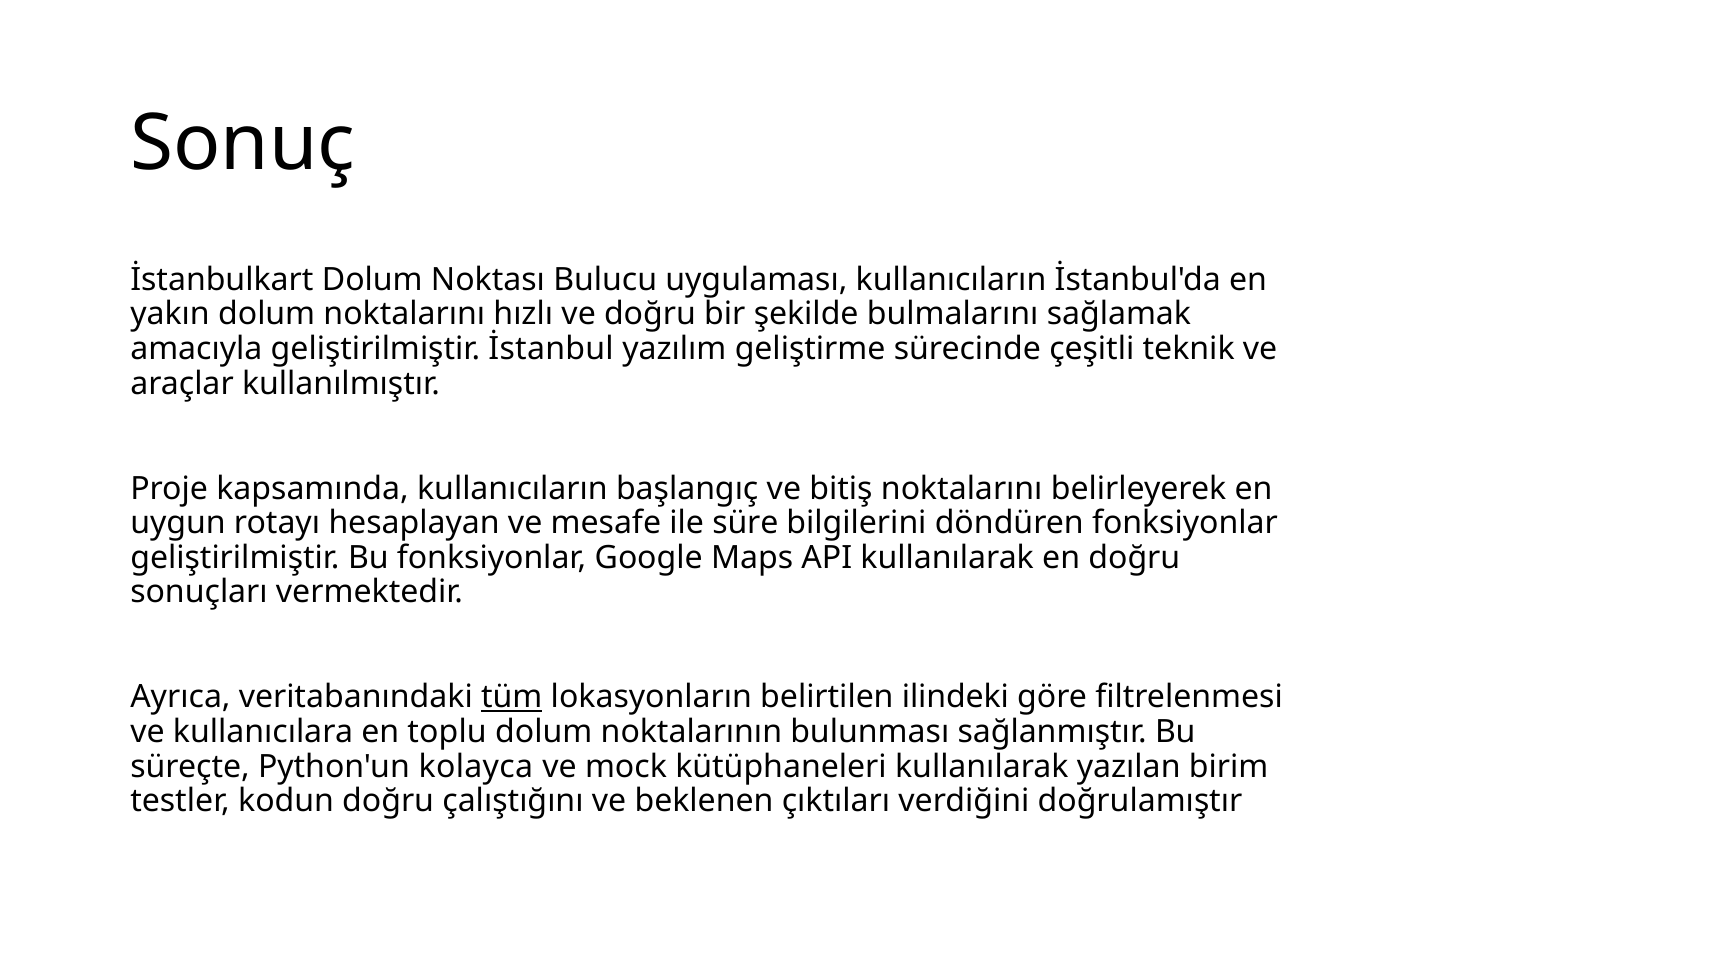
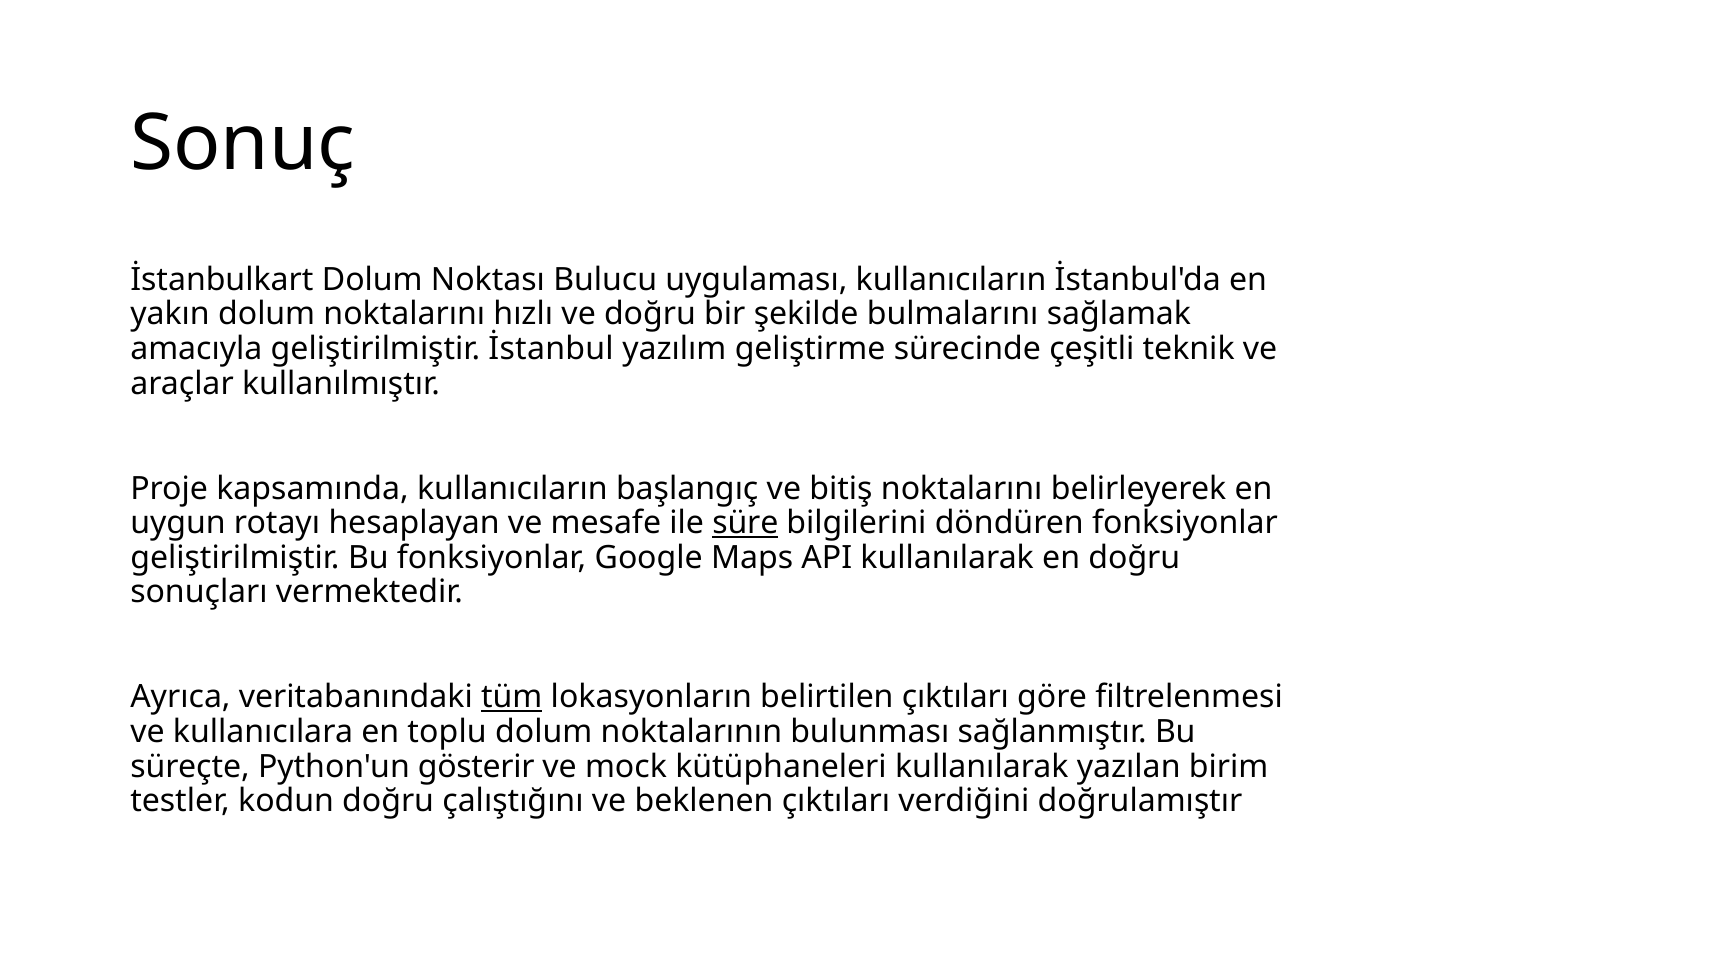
süre underline: none -> present (745, 523)
belirtilen ilindeki: ilindeki -> çıktıları (955, 697)
kolayca: kolayca -> gösterir (476, 766)
